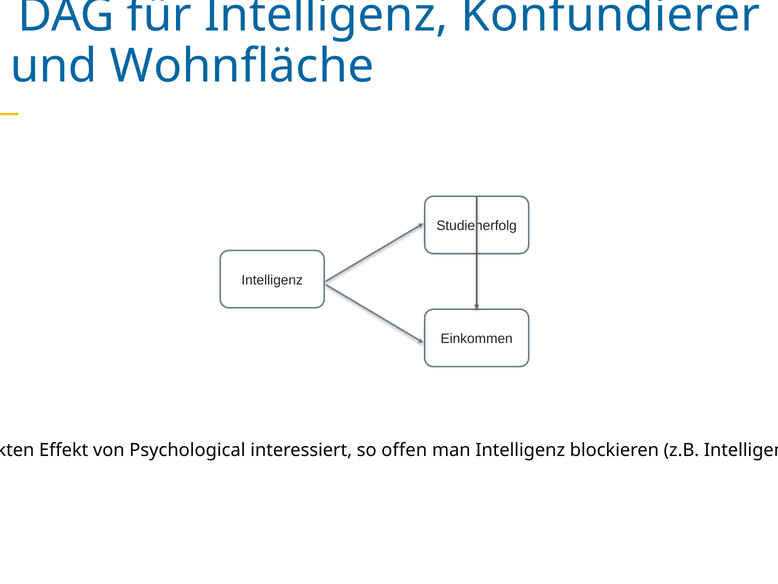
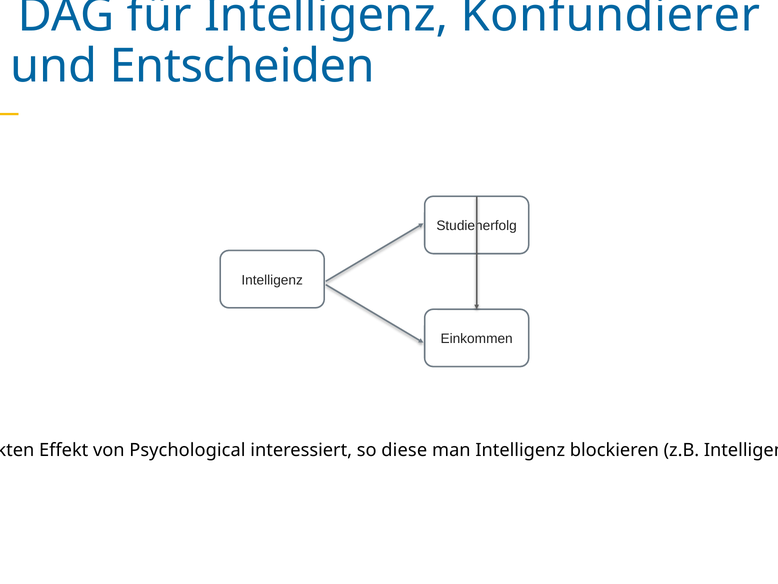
Wohnfläche: Wohnfläche -> Entscheiden (242, 66)
offen: offen -> diese (404, 450)
